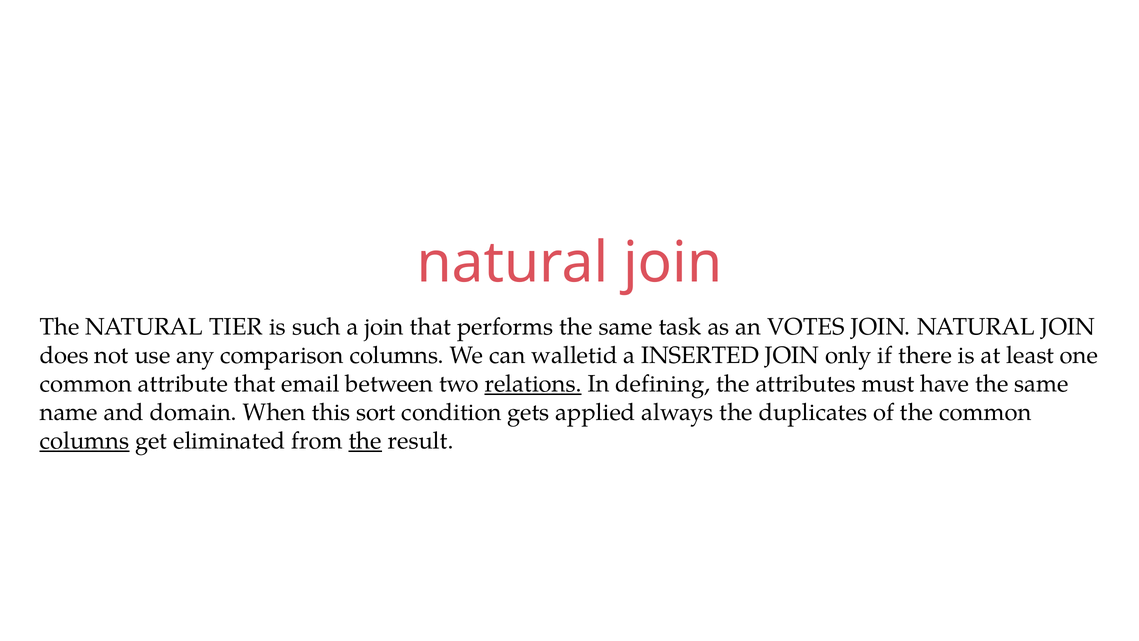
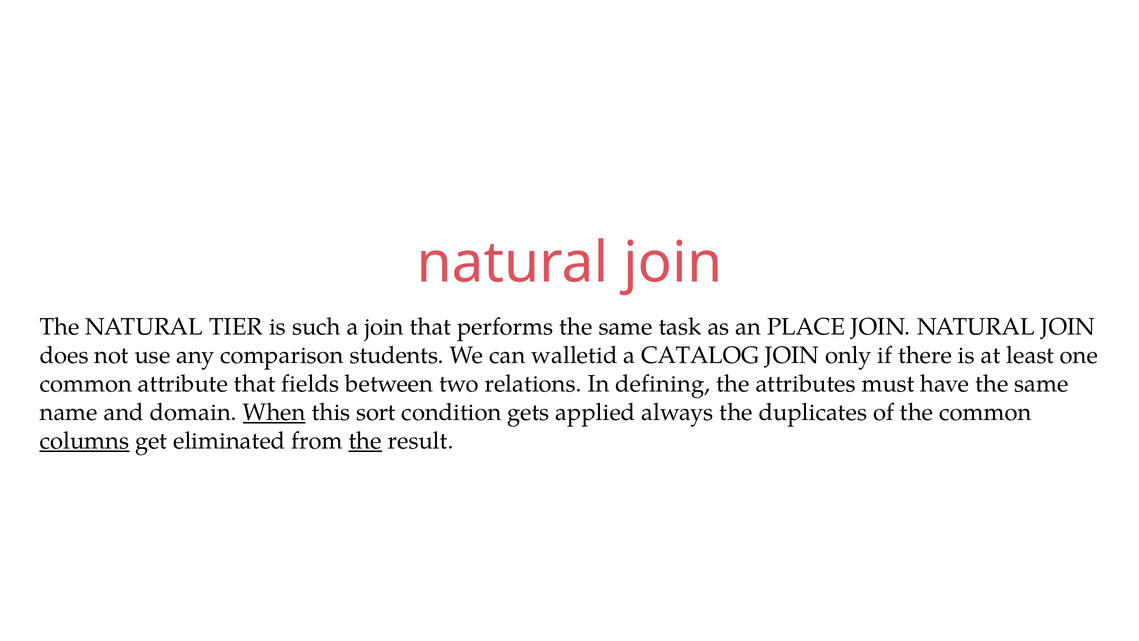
VOTES: VOTES -> PLACE (806, 327)
comparison columns: columns -> students (397, 355)
INSERTED: INSERTED -> CATALOG (700, 355)
email: email -> fields (310, 384)
relations underline: present -> none (533, 384)
When underline: none -> present (274, 412)
